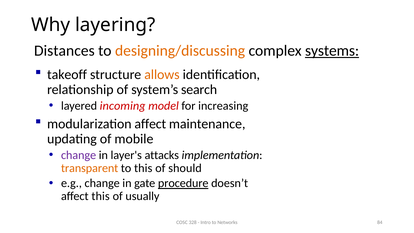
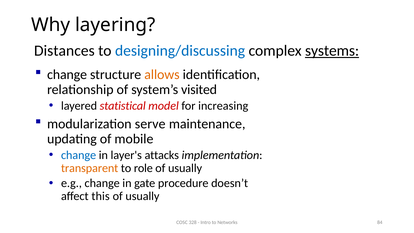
designing/discussing colour: orange -> blue (180, 51)
takeoff: takeoff -> change (67, 75)
search: search -> visited (199, 90)
incoming: incoming -> statistical (123, 106)
modularization affect: affect -> serve (150, 124)
change colour: purple -> blue (79, 155)
to this: this -> role (143, 168)
should: should -> usually (185, 168)
procedure underline: present -> none (183, 183)
